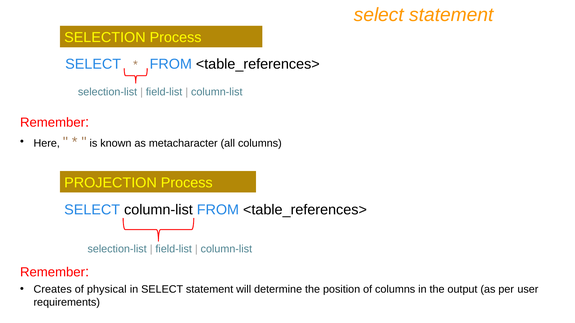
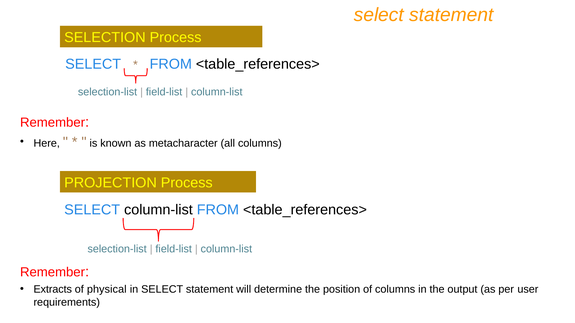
Creates: Creates -> Extracts (53, 290)
